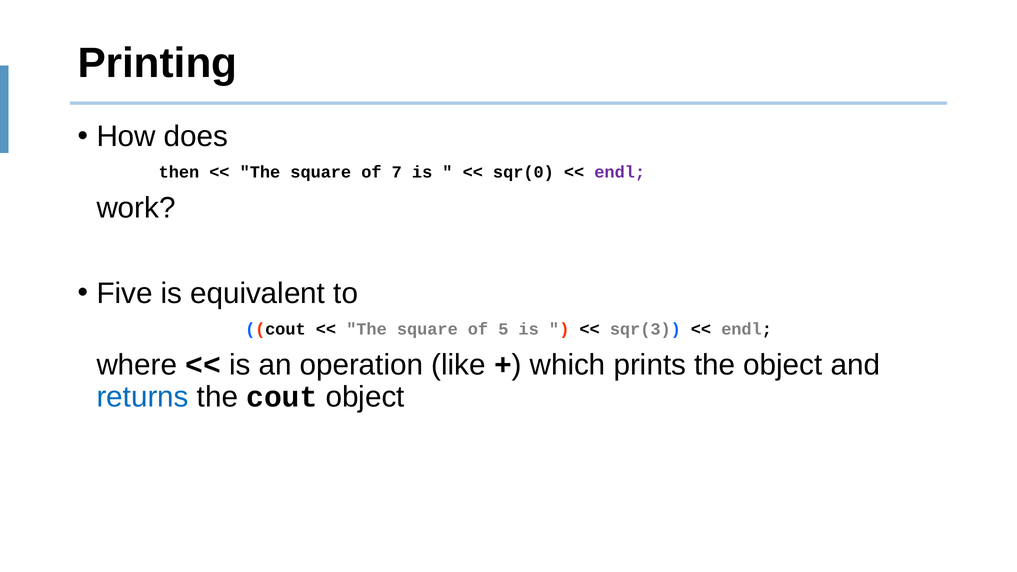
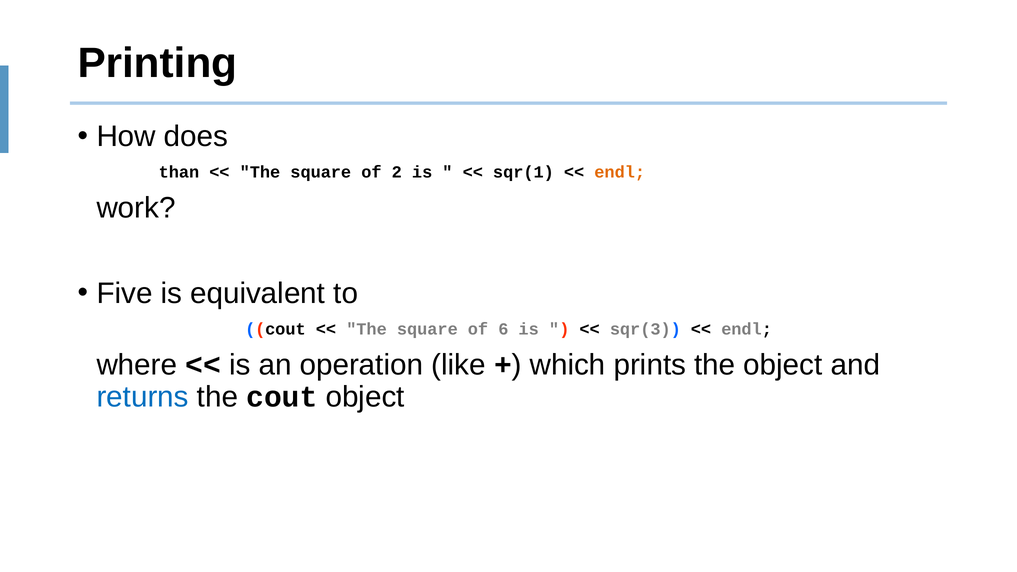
then: then -> than (179, 172)
7: 7 -> 2 (397, 172)
sqr(0: sqr(0 -> sqr(1 (523, 172)
endl colour: purple -> orange (620, 172)
5: 5 -> 6 (503, 329)
